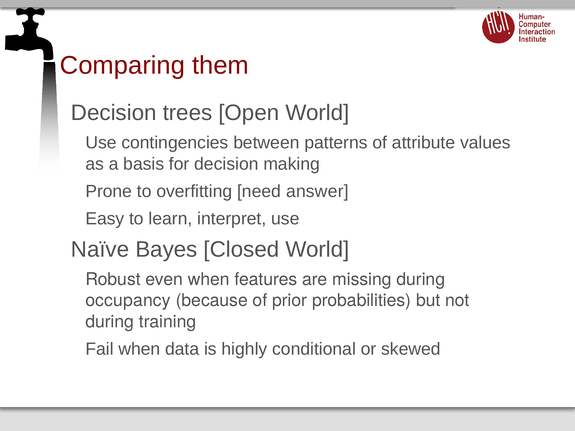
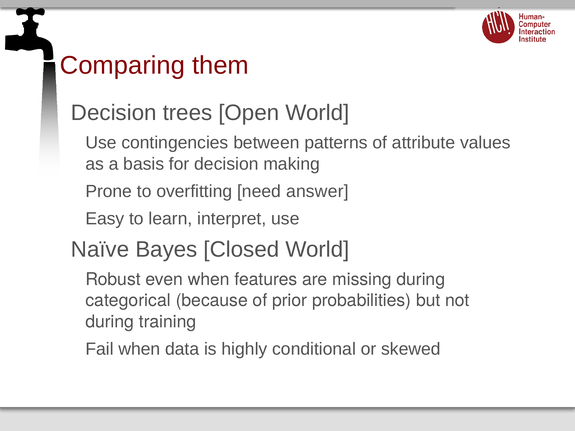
occupancy: occupancy -> categorical (128, 301)
